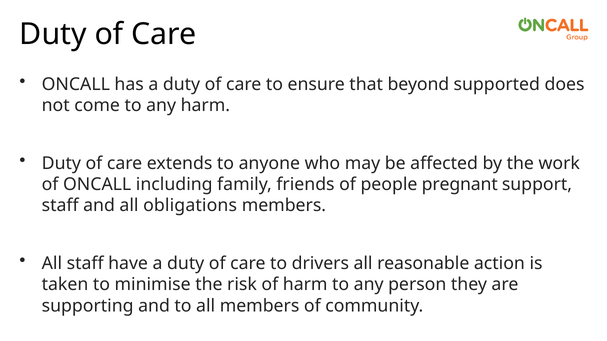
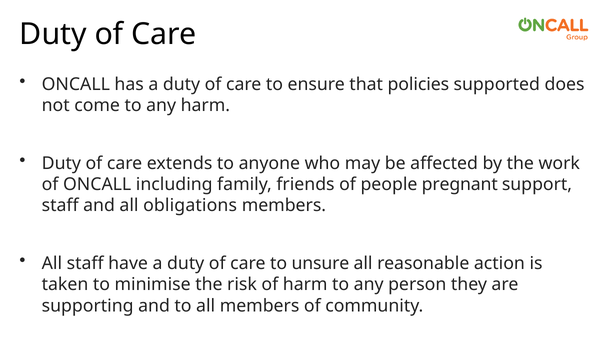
beyond: beyond -> policies (418, 84)
drivers: drivers -> unsure (320, 264)
